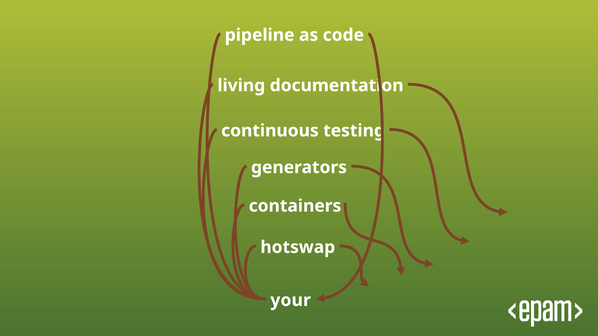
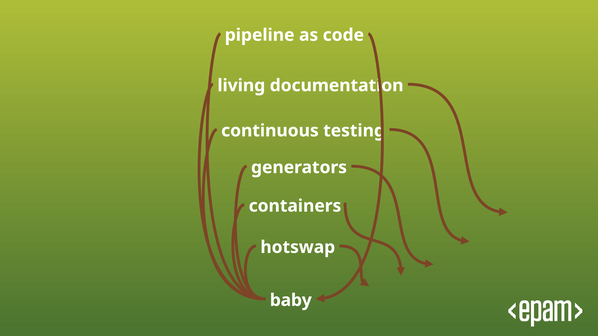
your: your -> baby (291, 301)
